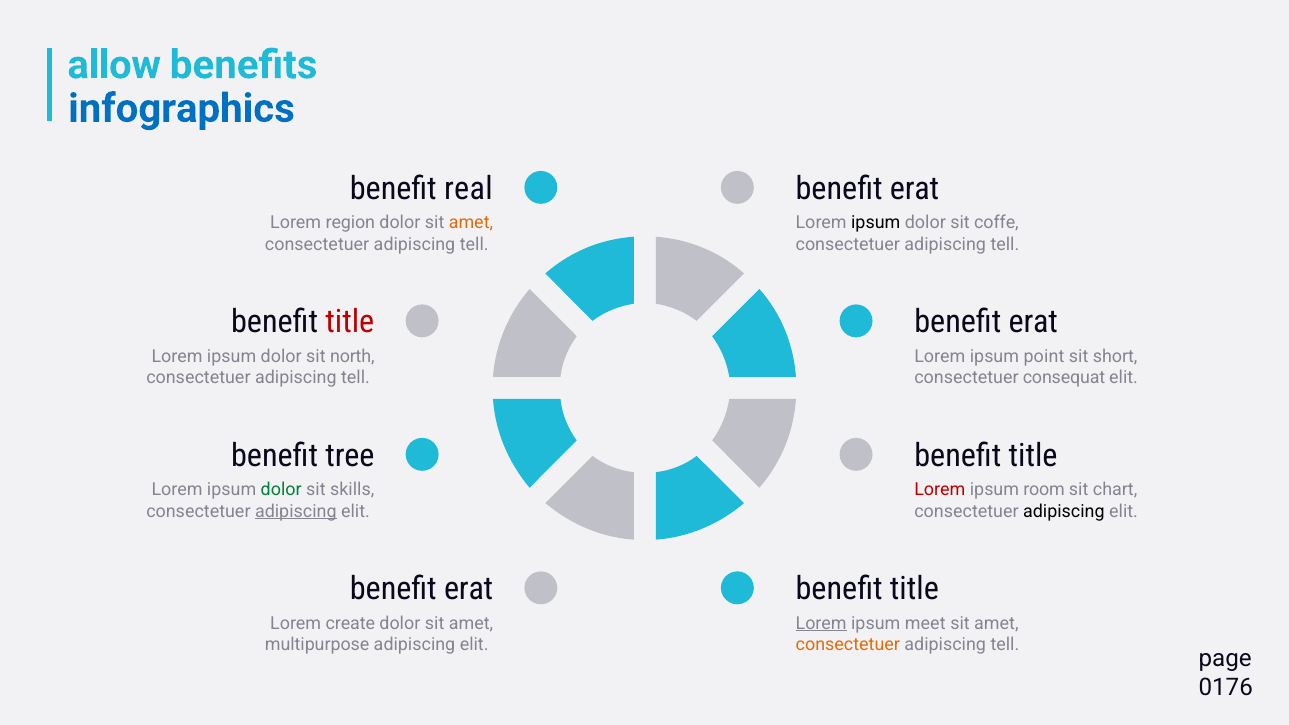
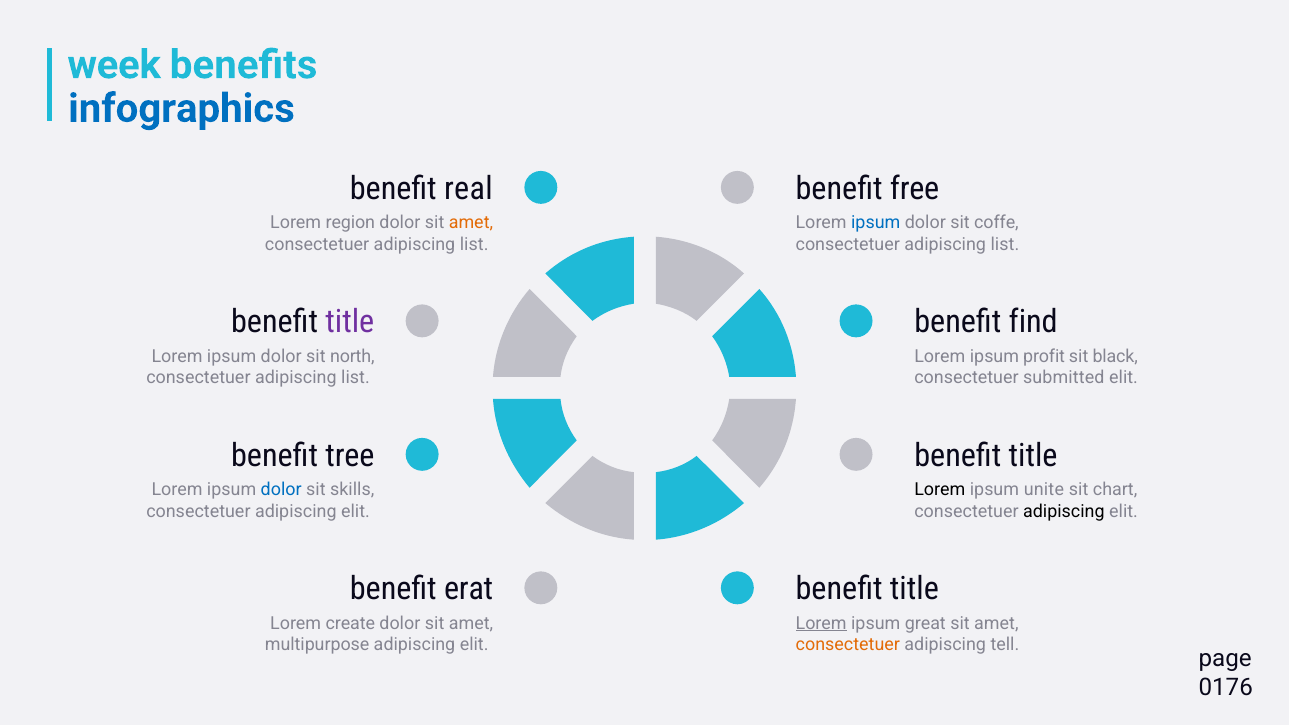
allow: allow -> week (114, 65)
erat: erat -> free (915, 189)
ipsum colour: black -> blue (876, 223)
tell: tell -> list (474, 244)
tell: tell -> list (1005, 244)
title colour: red -> purple (350, 322)
erat: erat -> find (1033, 322)
point: point -> profit (1044, 356)
short: short -> black (1115, 356)
tell: tell -> list (355, 378)
consequat: consequat -> submitted (1064, 378)
dolor colour: green -> blue (281, 490)
Lorem colour: red -> black (940, 490)
room: room -> unite (1044, 490)
adipiscing underline: present -> none (296, 511)
meet: meet -> great (925, 623)
